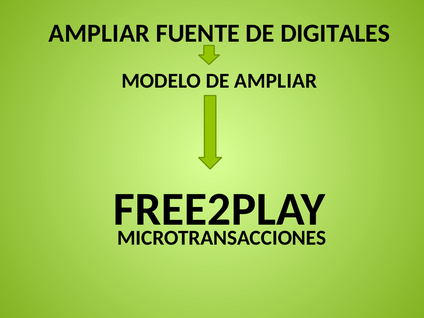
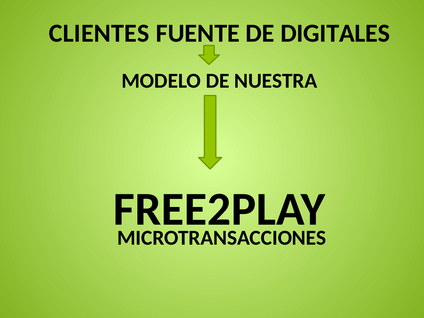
AMPLIAR: AMPLIAR -> CLIENTES (99, 33)
DE AMPLIAR: AMPLIAR -> NUESTRA (276, 81)
